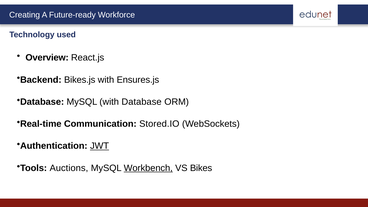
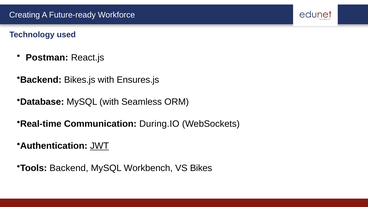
Overview: Overview -> Postman (47, 58)
with Database: Database -> Seamless (142, 102)
Stored.IO: Stored.IO -> During.IO (159, 124)
Tools Auctions: Auctions -> Backend (69, 168)
Workbench underline: present -> none (148, 168)
